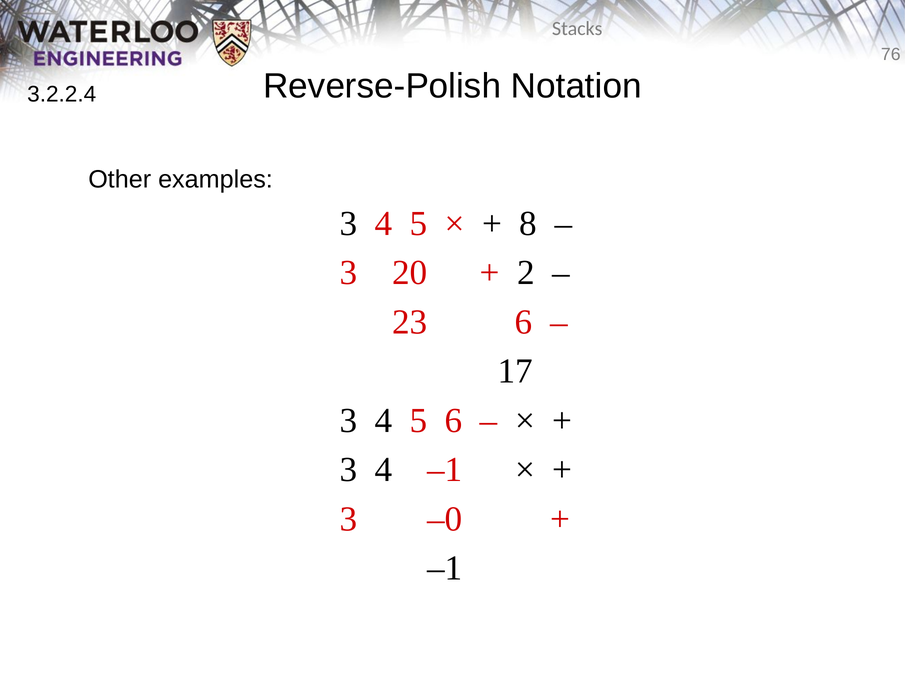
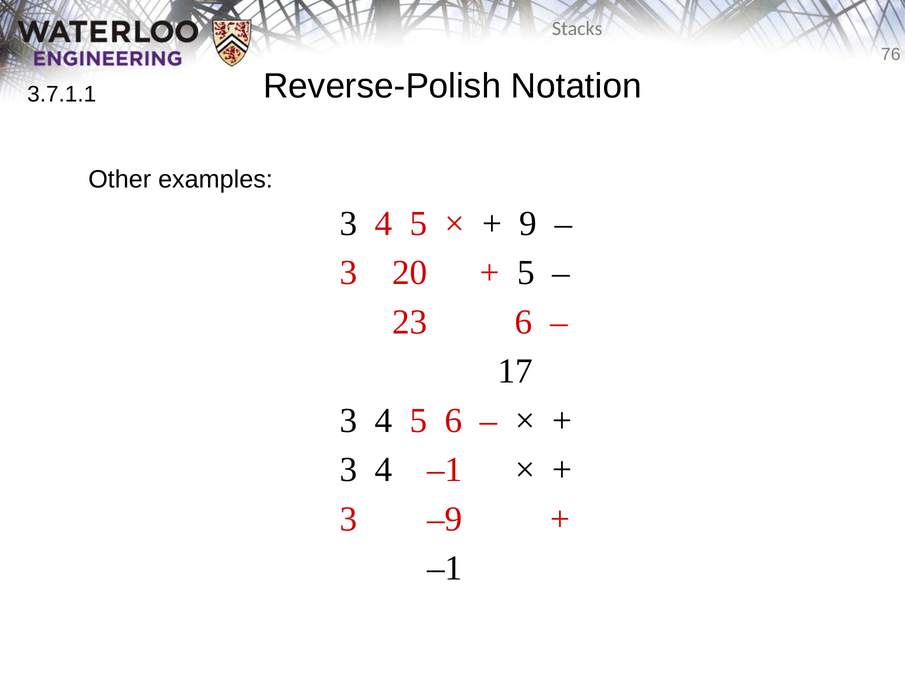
3.2.2.4: 3.2.2.4 -> 3.7.1.1 (62, 94)
8: 8 -> 9 (528, 224)
2: 2 -> 5 (526, 273)
–0: –0 -> –9 (445, 520)
